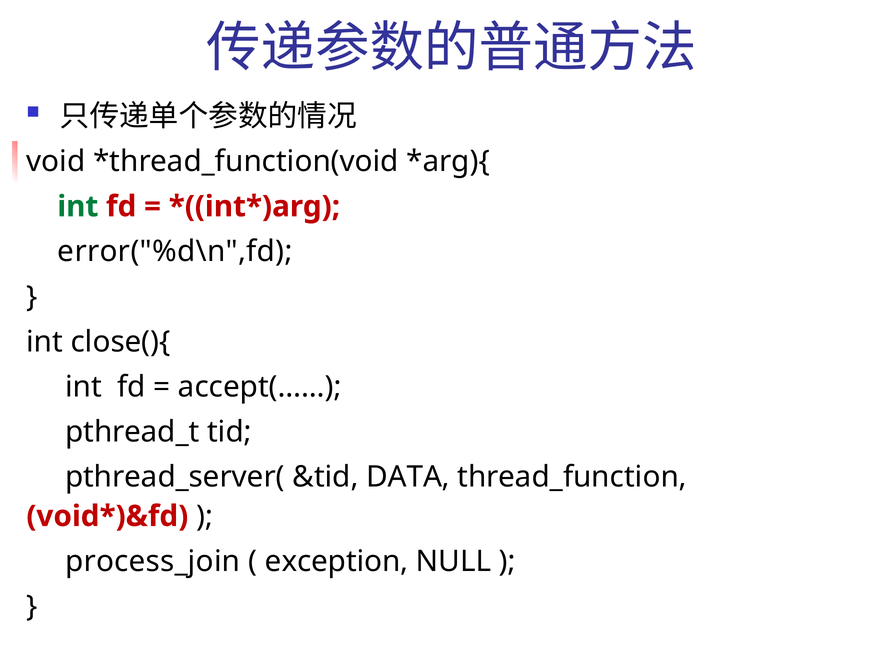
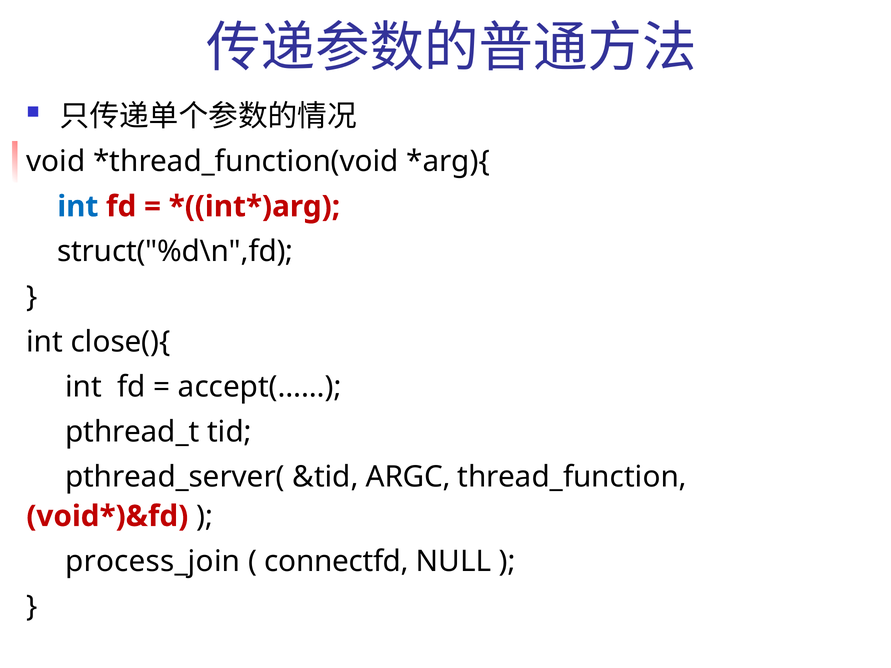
int colour: green -> blue (78, 207)
error("%d\n",fd: error("%d\n",fd -> struct("%d\n",fd (175, 252)
DATA: DATA -> ARGC (408, 477)
exception: exception -> connectfd (337, 562)
